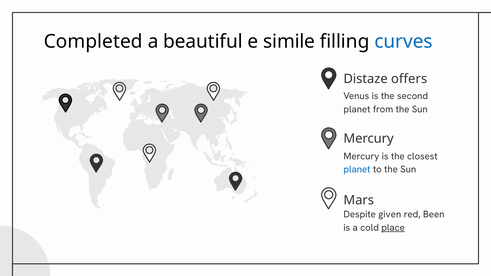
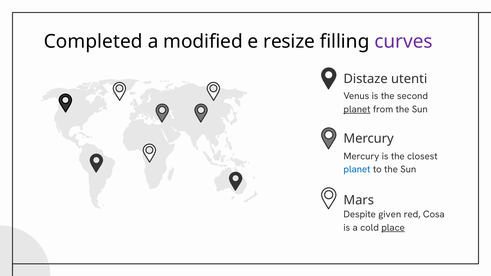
beautiful: beautiful -> modified (203, 42)
simile: simile -> resize (289, 42)
curves colour: blue -> purple (404, 42)
offers: offers -> utenti (409, 79)
planet underline: none -> present (357, 109)
Been: Been -> Cosa (434, 215)
